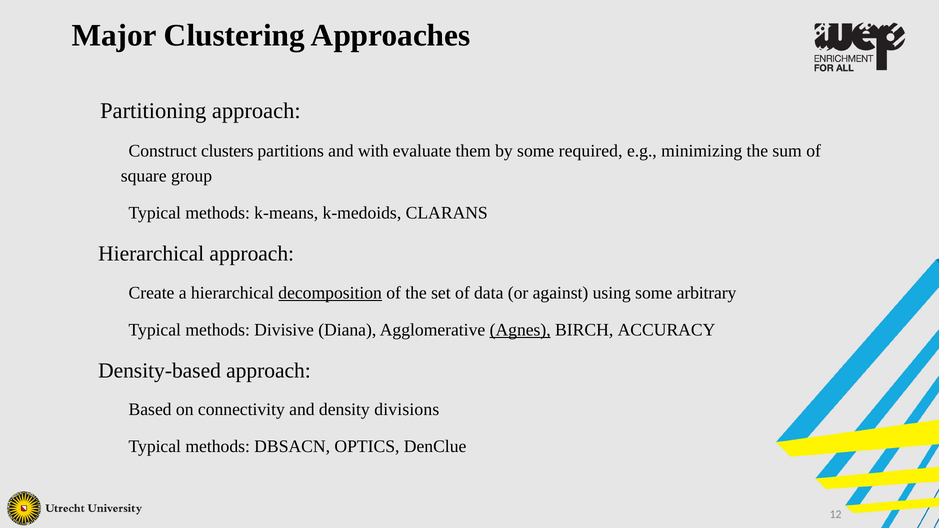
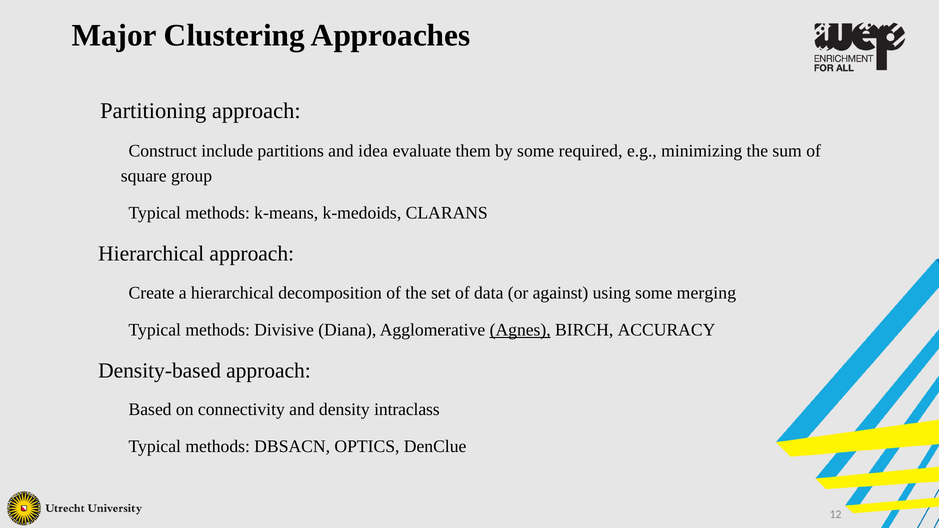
clusters: clusters -> include (227, 151)
with: with -> idea (373, 151)
decomposition underline: present -> none (330, 293)
arbitrary: arbitrary -> merging (706, 293)
divisions: divisions -> intraclass (407, 410)
